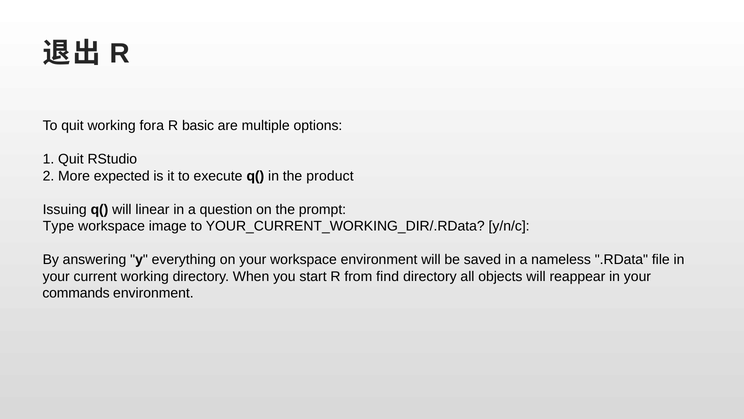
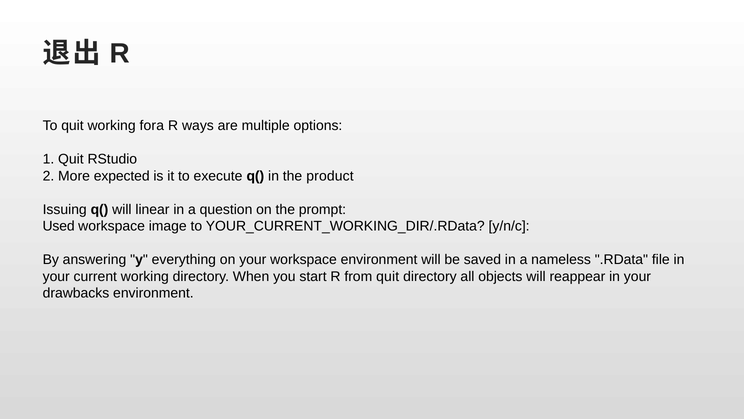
basic: basic -> ways (198, 126)
Type: Type -> Used (59, 226)
from find: find -> quit (388, 276)
commands: commands -> drawbacks (76, 293)
